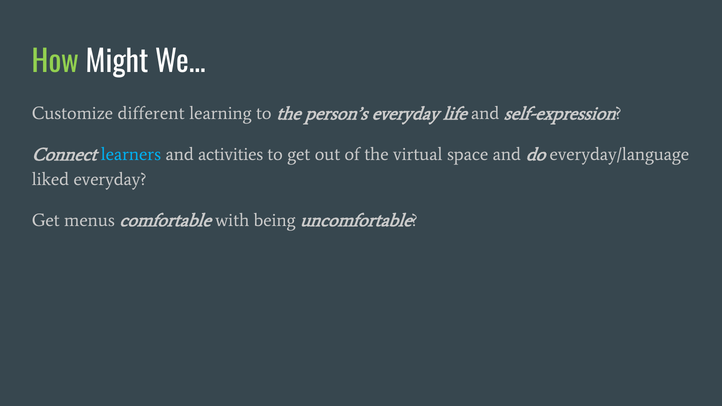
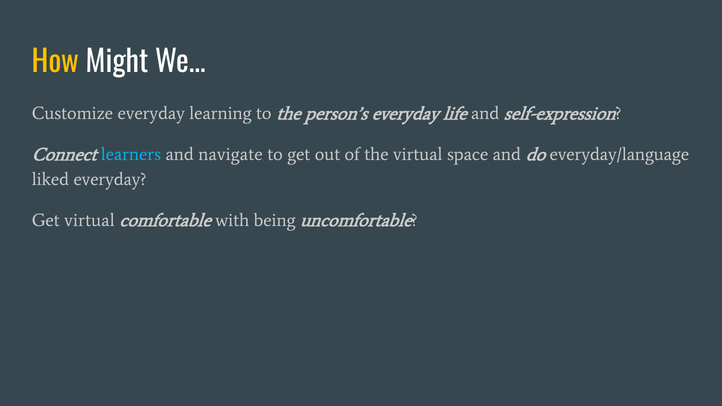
How colour: light green -> yellow (55, 63)
Customize different: different -> everyday (151, 114)
activities: activities -> navigate (230, 154)
Get menus: menus -> virtual (89, 220)
